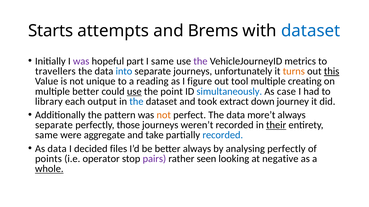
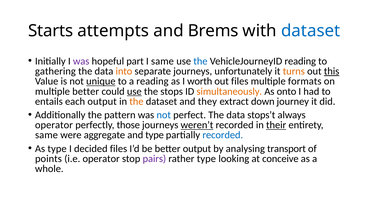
the colour: purple -> blue (200, 61)
VehicleJourneyID metrics: metrics -> reading (300, 61)
travellers: travellers -> gathering (55, 71)
into colour: blue -> orange (124, 71)
unique underline: none -> present (101, 81)
figure: figure -> worth (200, 81)
out tool: tool -> files (240, 81)
creating: creating -> formats (305, 81)
point: point -> stops (172, 92)
simultaneously colour: blue -> orange (229, 92)
case: case -> onto (287, 92)
library: library -> entails (49, 102)
the colour: blue -> orange (136, 102)
took: took -> they (207, 102)
not colour: orange -> blue (164, 115)
more’t: more’t -> stops’t (261, 115)
separate: separate -> operator (54, 125)
weren’t underline: none -> present (197, 125)
and take: take -> type (155, 135)
As data: data -> type (57, 149)
better always: always -> output (197, 149)
analysing perfectly: perfectly -> transport (287, 149)
rather seen: seen -> type (206, 159)
negative: negative -> conceive (280, 159)
whole underline: present -> none (49, 169)
